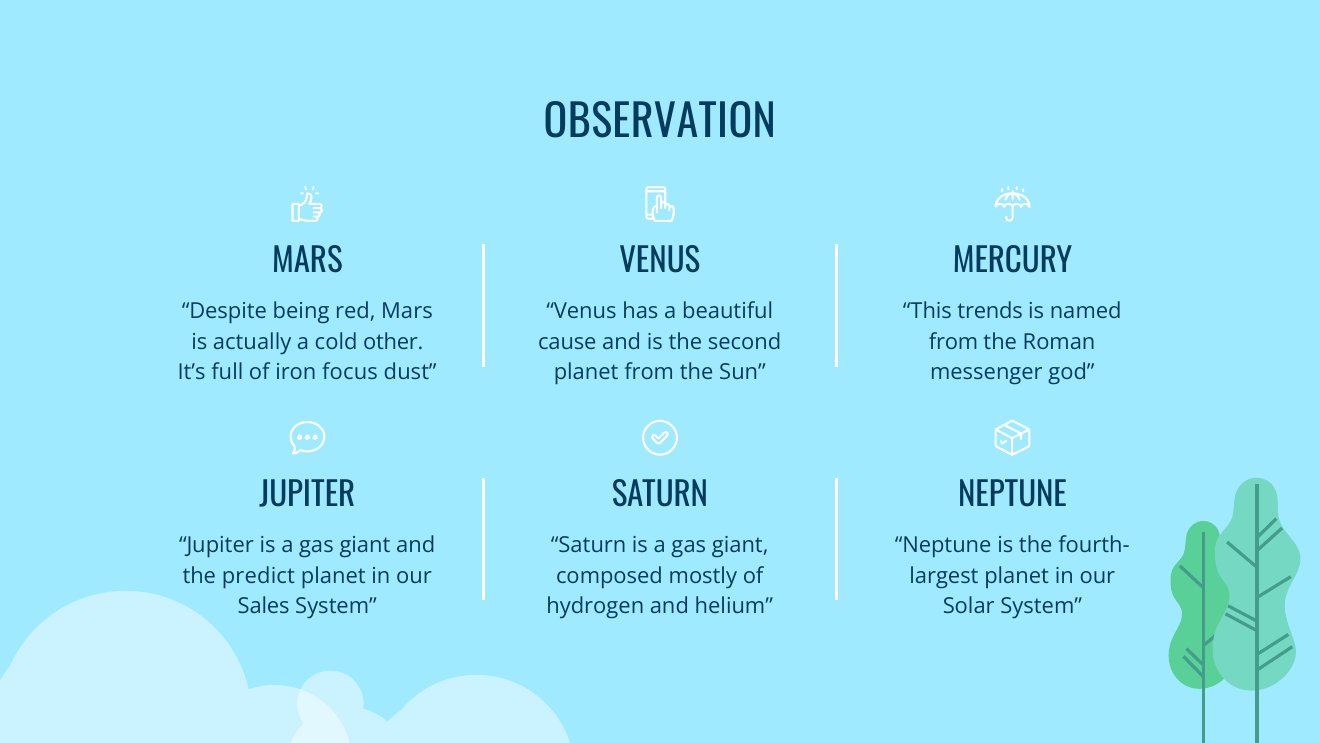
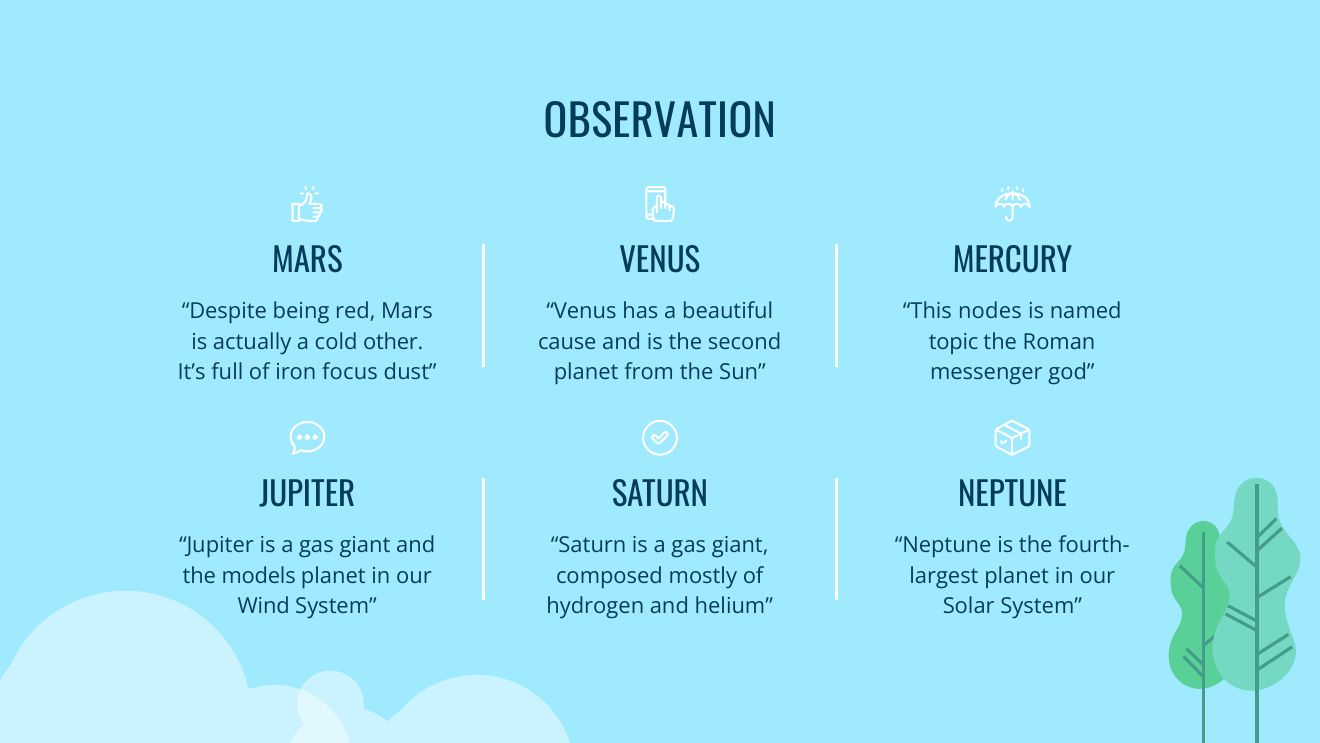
trends: trends -> nodes (990, 311)
from: from -> topic (954, 342)
predict: predict -> models (259, 576)
Sales: Sales -> Wind (264, 606)
